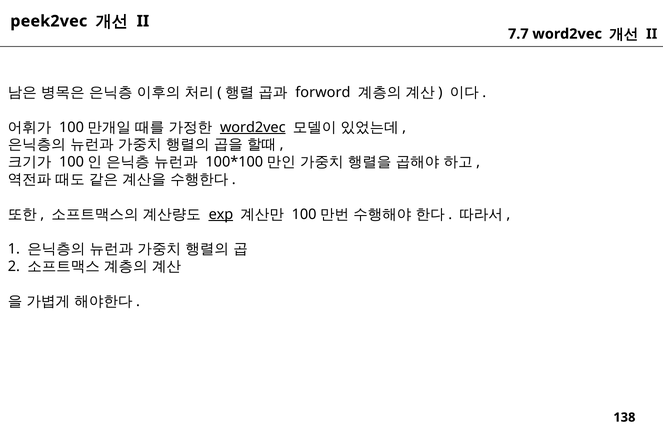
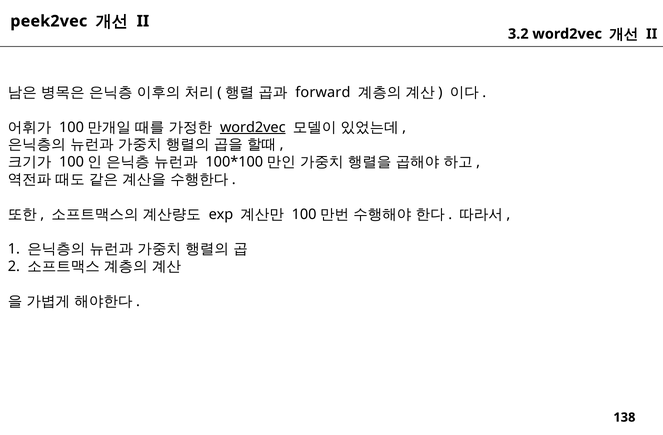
7.7: 7.7 -> 3.2 (518, 34)
forword: forword -> forward (323, 93)
exp underline: present -> none (221, 214)
